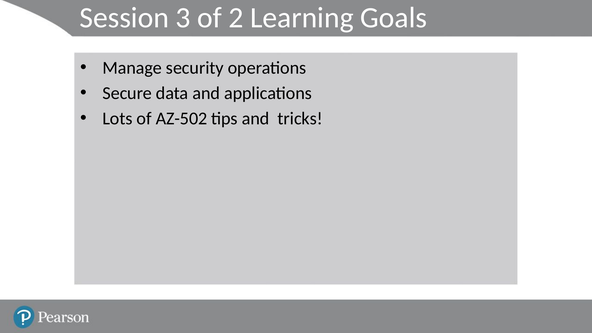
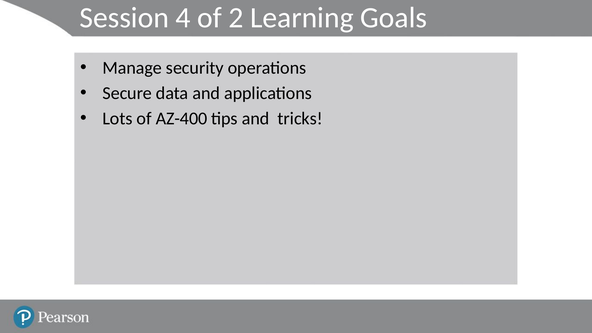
3: 3 -> 4 (183, 18)
AZ-502: AZ-502 -> AZ-400 (181, 118)
